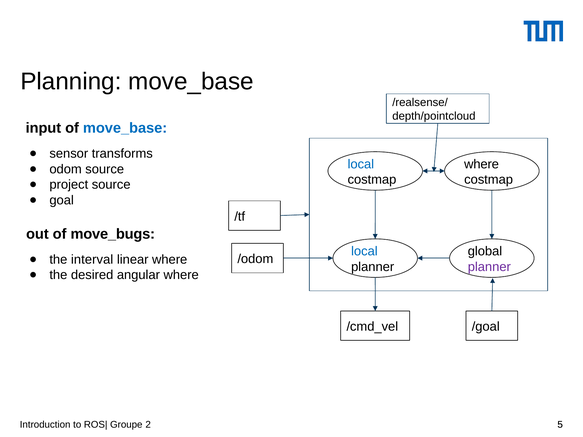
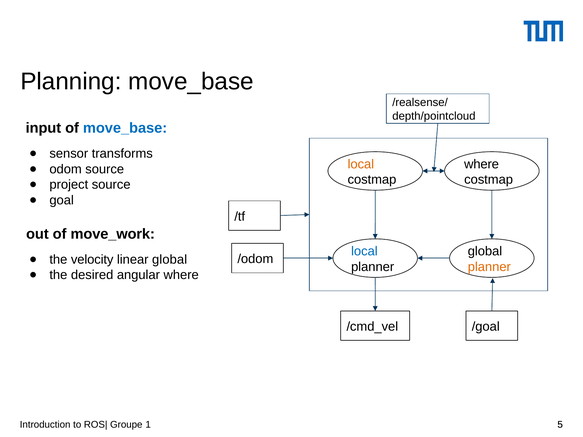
local colour: blue -> orange (361, 164)
move_bugs: move_bugs -> move_work (113, 234)
interval: interval -> velocity (92, 260)
linear where: where -> global (170, 260)
planner colour: purple -> orange (489, 267)
2: 2 -> 1 (148, 425)
